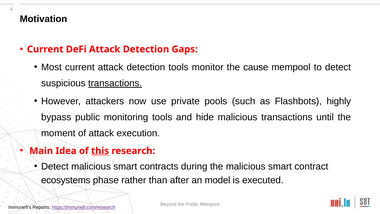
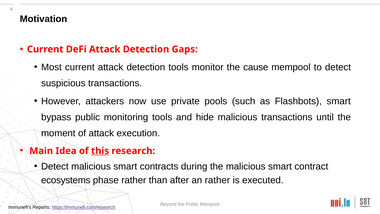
transactions underline: present -> none (115, 83)
Flashbots highly: highly -> smart (339, 101)
an model: model -> rather (217, 180)
